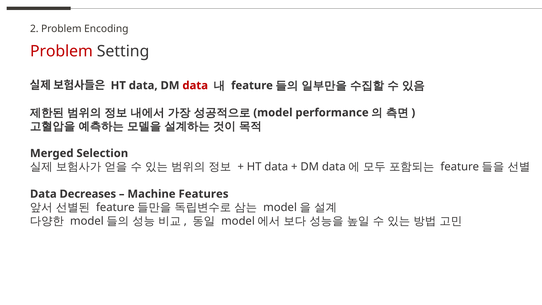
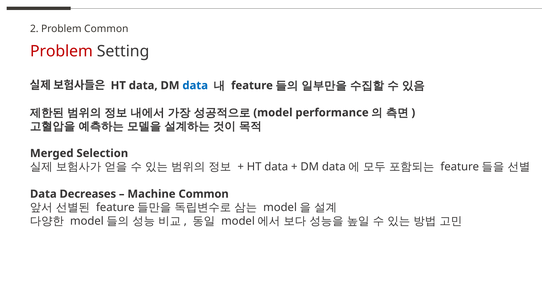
Problem Encoding: Encoding -> Common (106, 29)
data colour: red -> blue (195, 85)
Machine Features: Features -> Common (204, 194)
